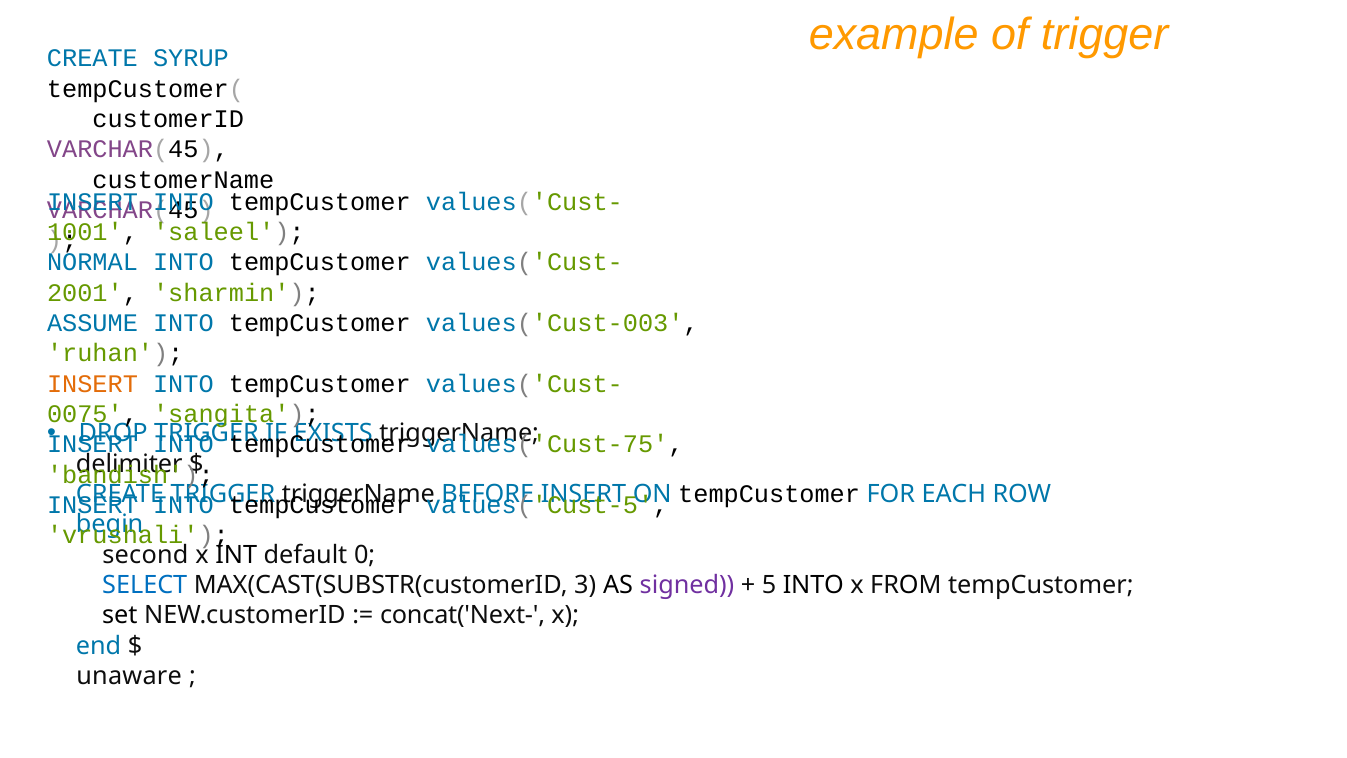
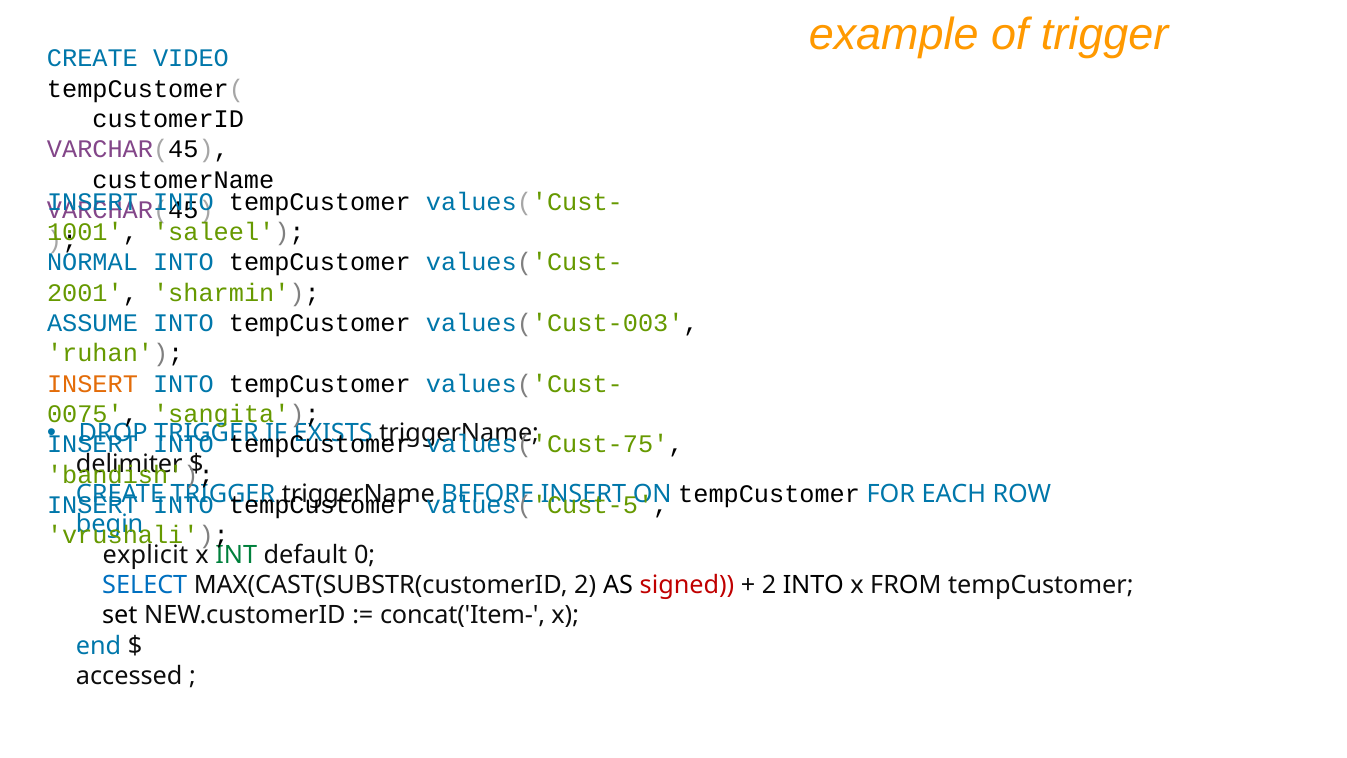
SYRUP: SYRUP -> VIDEO (191, 59)
second: second -> explicit (145, 554)
INT colour: black -> green (236, 554)
MAX(CAST(SUBSTR(customerID 3: 3 -> 2 (585, 585)
signed colour: purple -> red (687, 585)
5: 5 -> 2 (769, 585)
concat('Next-: concat('Next- -> concat('Item- (463, 615)
unaware: unaware -> accessed (129, 676)
